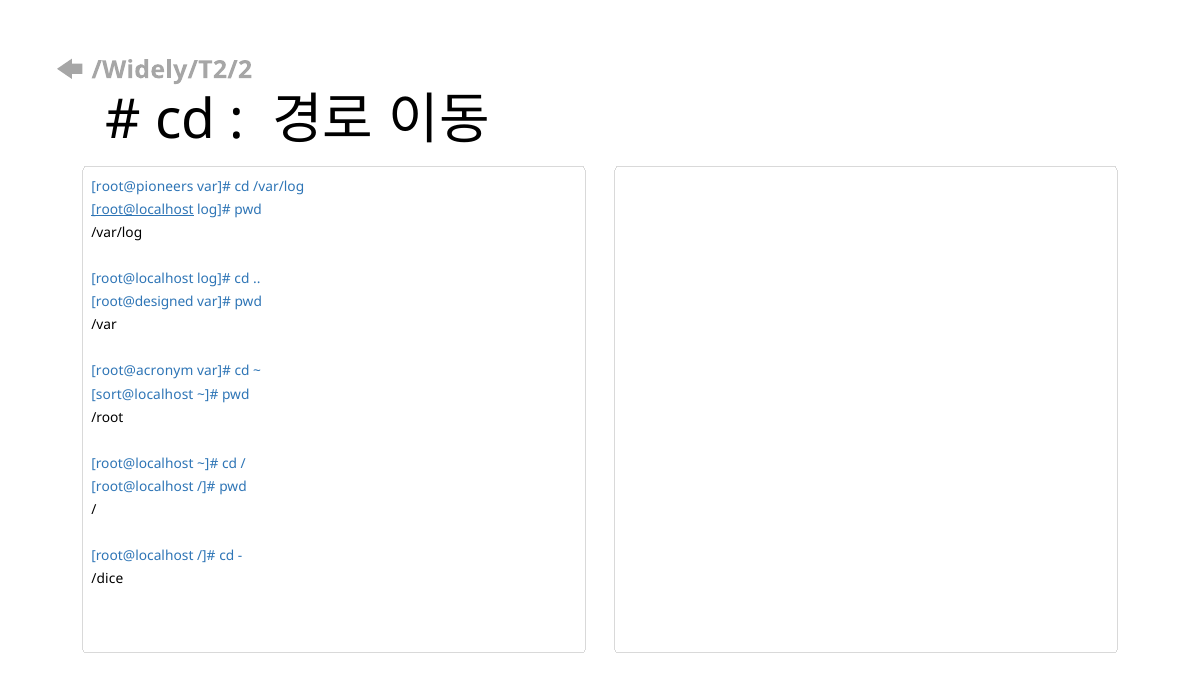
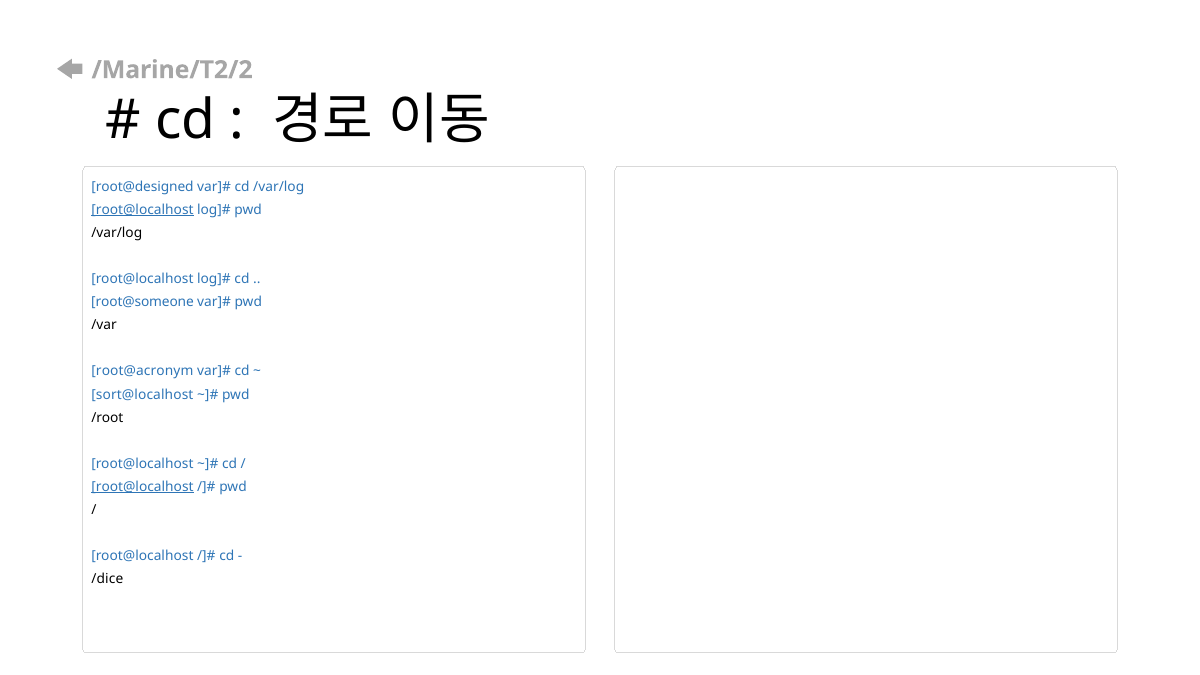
/Widely/T2/2: /Widely/T2/2 -> /Marine/T2/2 (172, 70)
root@pioneers: root@pioneers -> root@designed (142, 187)
root@designed: root@designed -> root@someone (143, 302)
root@localhost underline: none -> present (142, 487)
